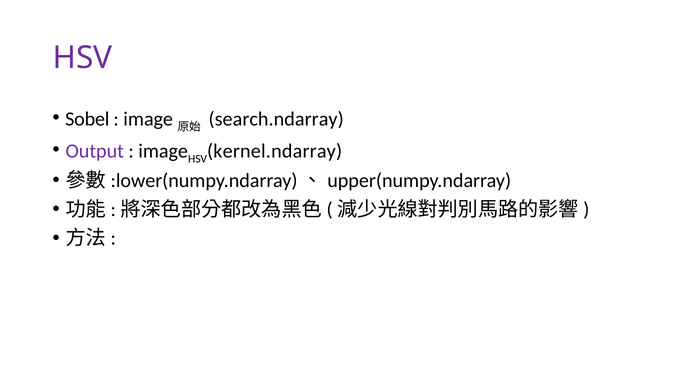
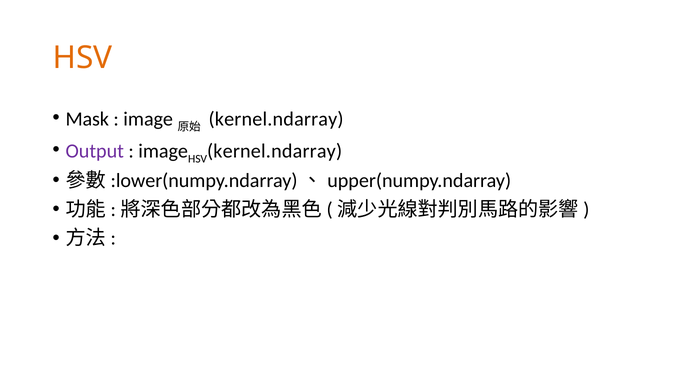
HSV colour: purple -> orange (82, 58)
Sobel: Sobel -> Mask (87, 119)
search.ndarray: search.ndarray -> kernel.ndarray (276, 119)
